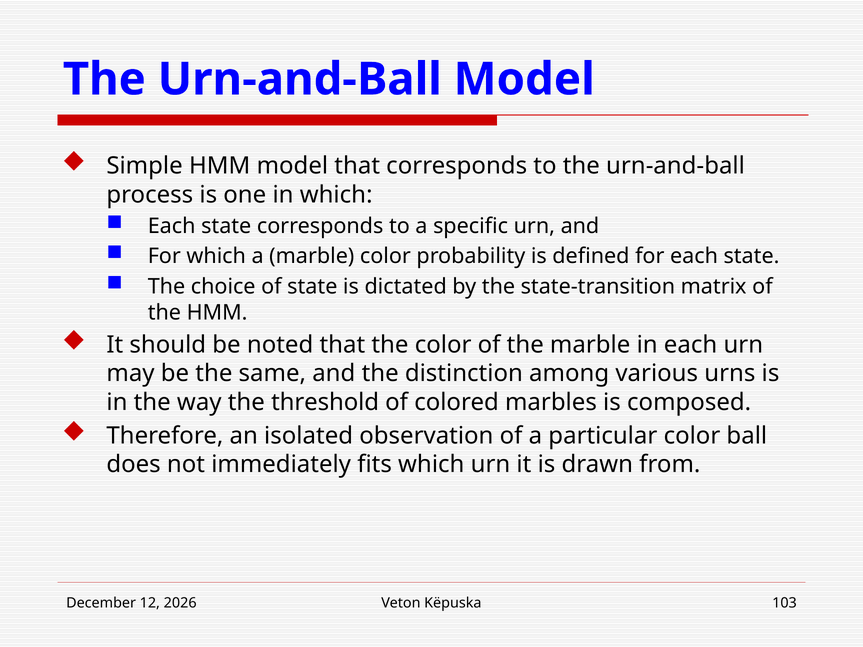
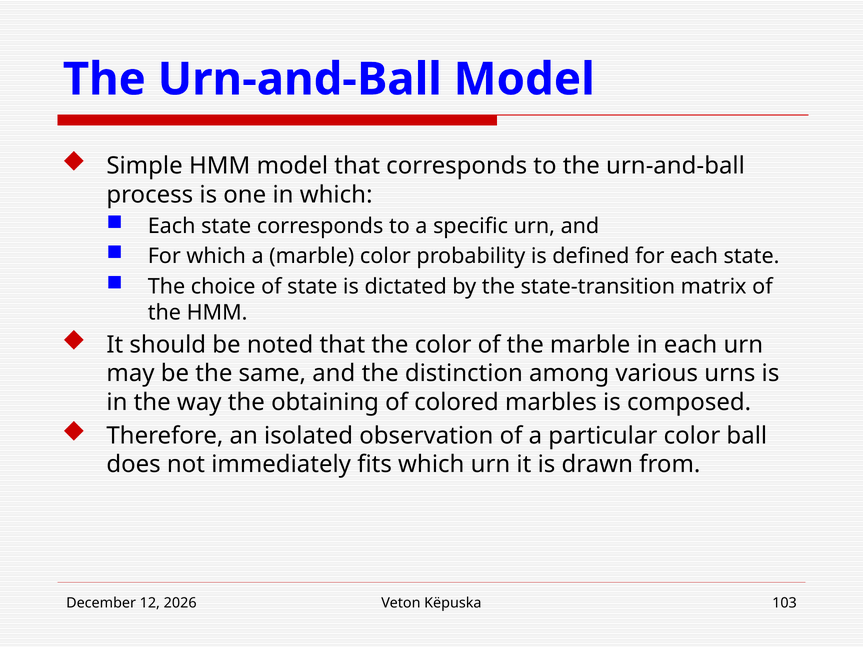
threshold: threshold -> obtaining (325, 402)
